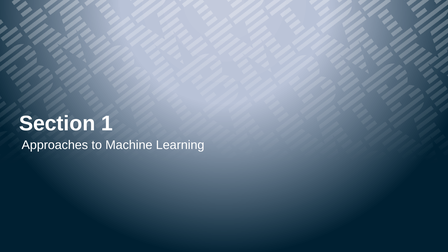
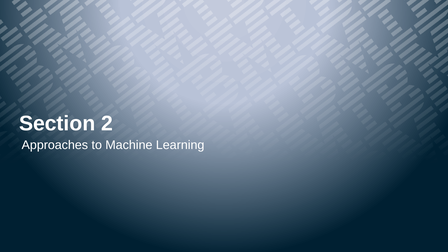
1: 1 -> 2 (107, 123)
